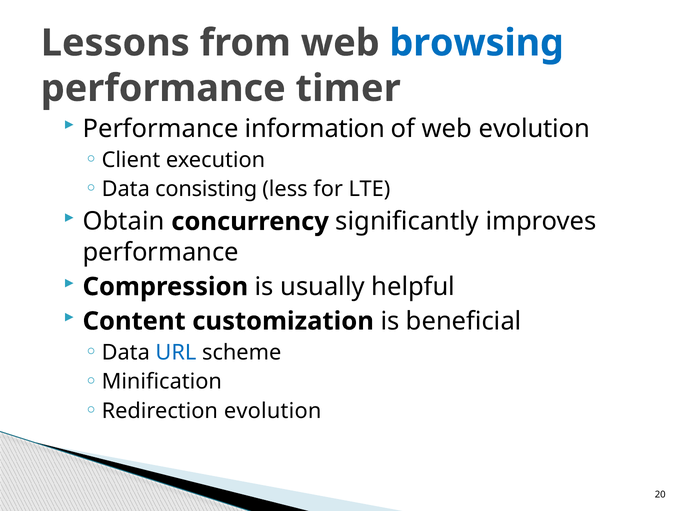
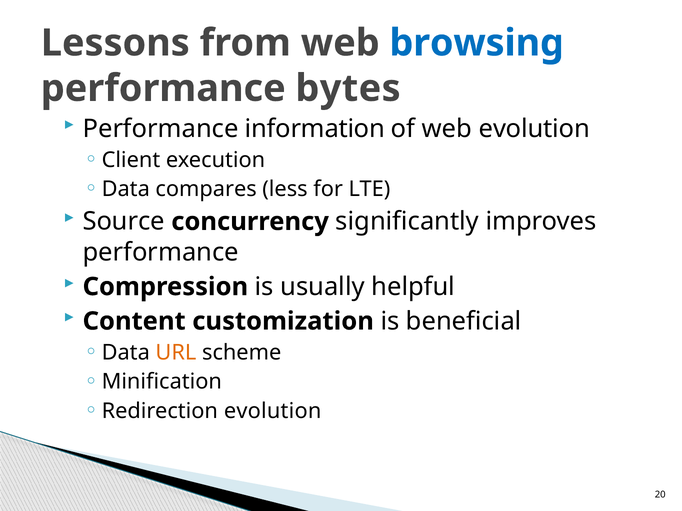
timer: timer -> bytes (348, 88)
consisting: consisting -> compares (206, 189)
Obtain: Obtain -> Source (124, 222)
URL colour: blue -> orange (176, 353)
